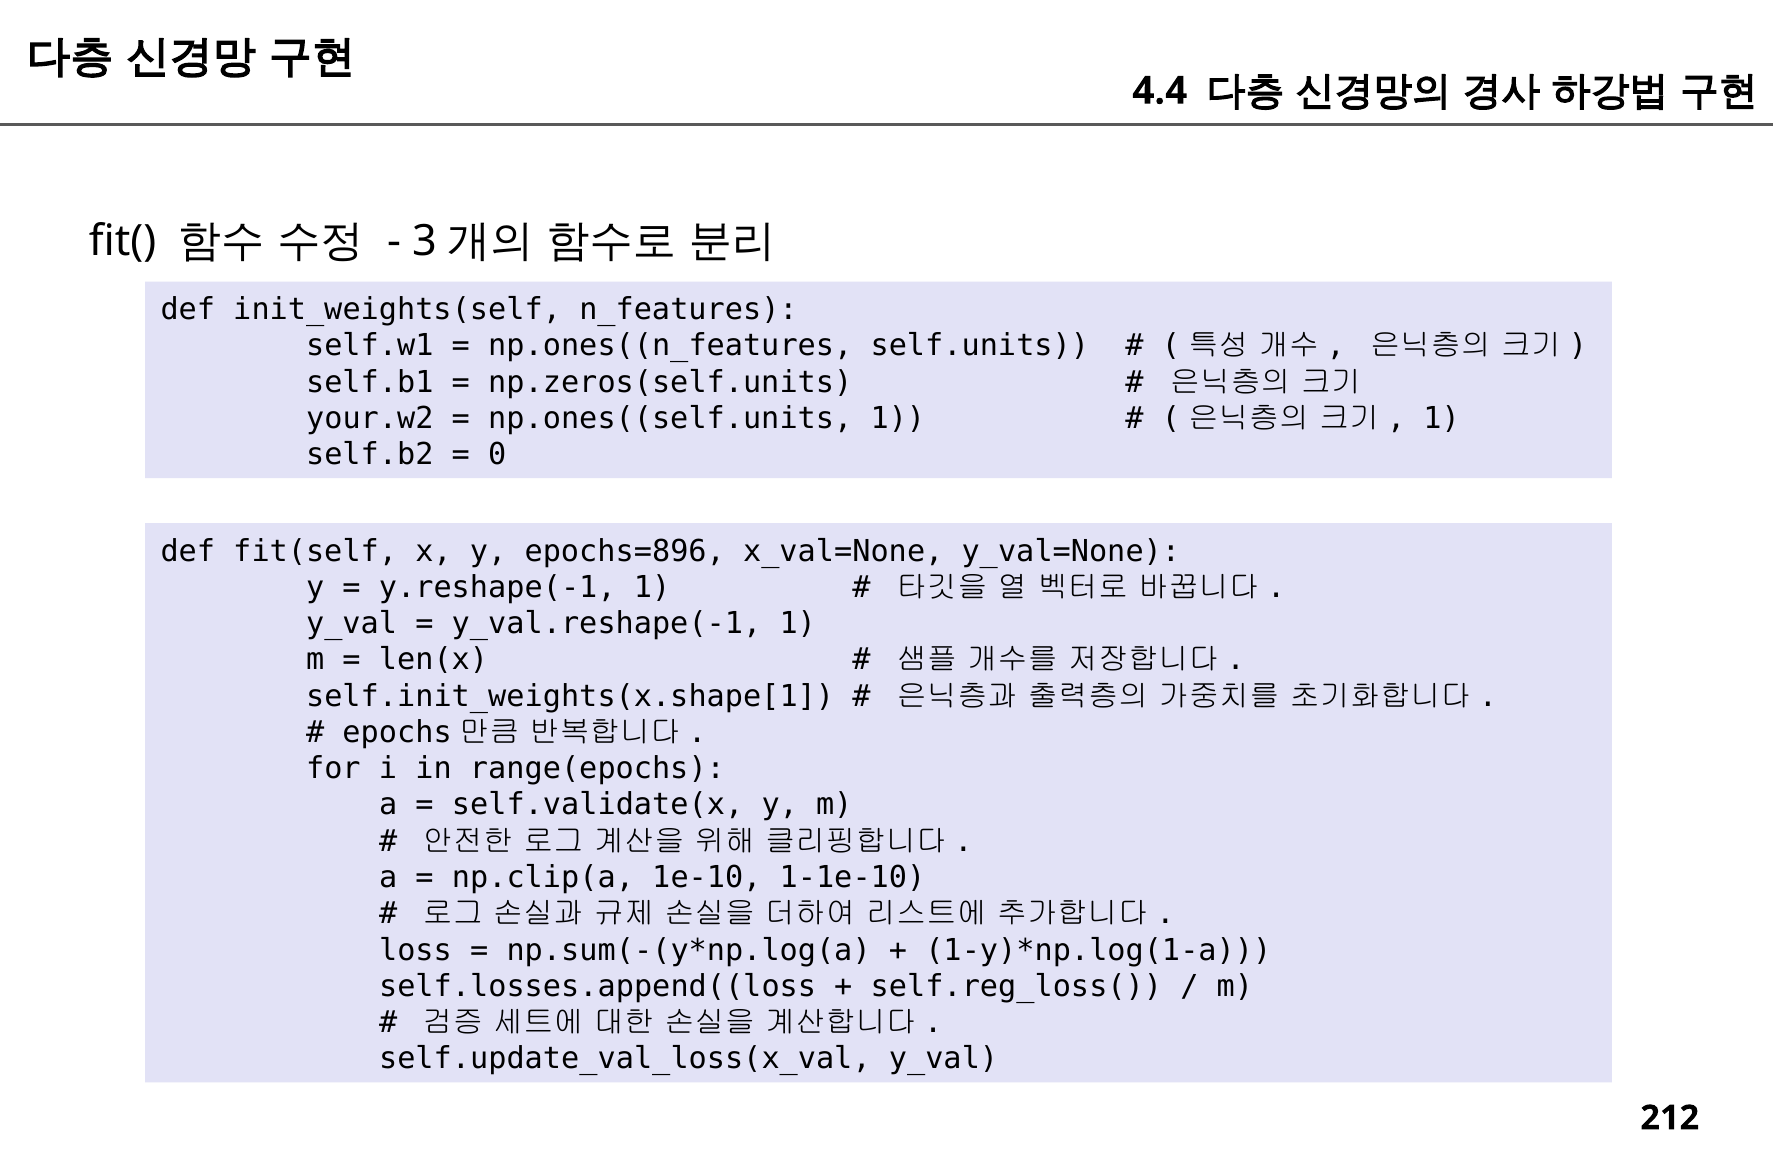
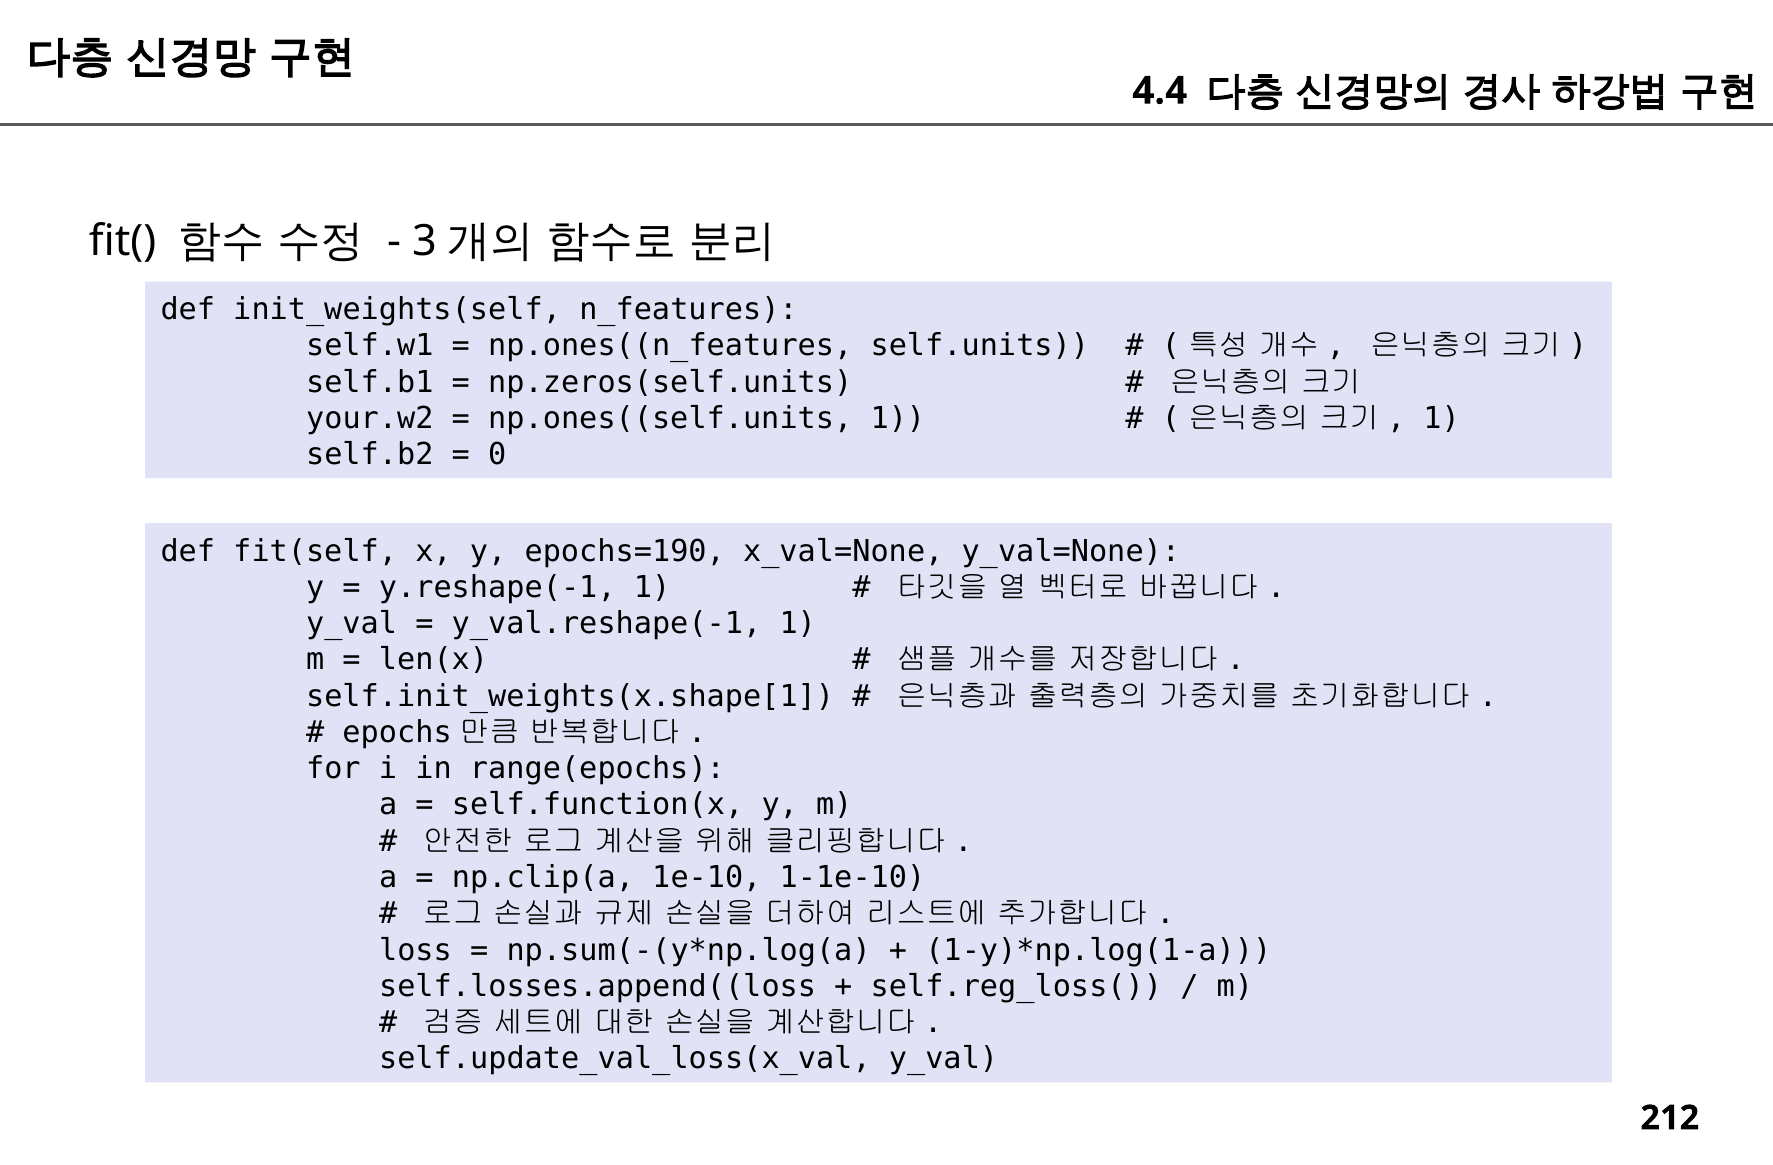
epochs=896: epochs=896 -> epochs=190 (625, 551)
self.validate(x: self.validate(x -> self.function(x (598, 805)
